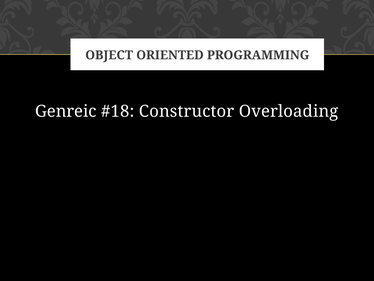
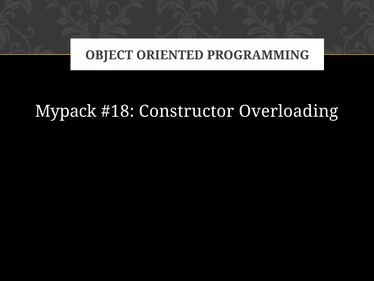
Genreic: Genreic -> Mypack (66, 111)
